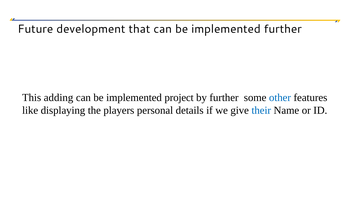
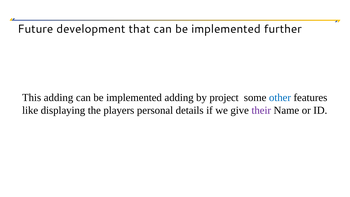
implemented project: project -> adding (179, 97)
by further: further -> project (224, 97)
their colour: blue -> purple (261, 110)
